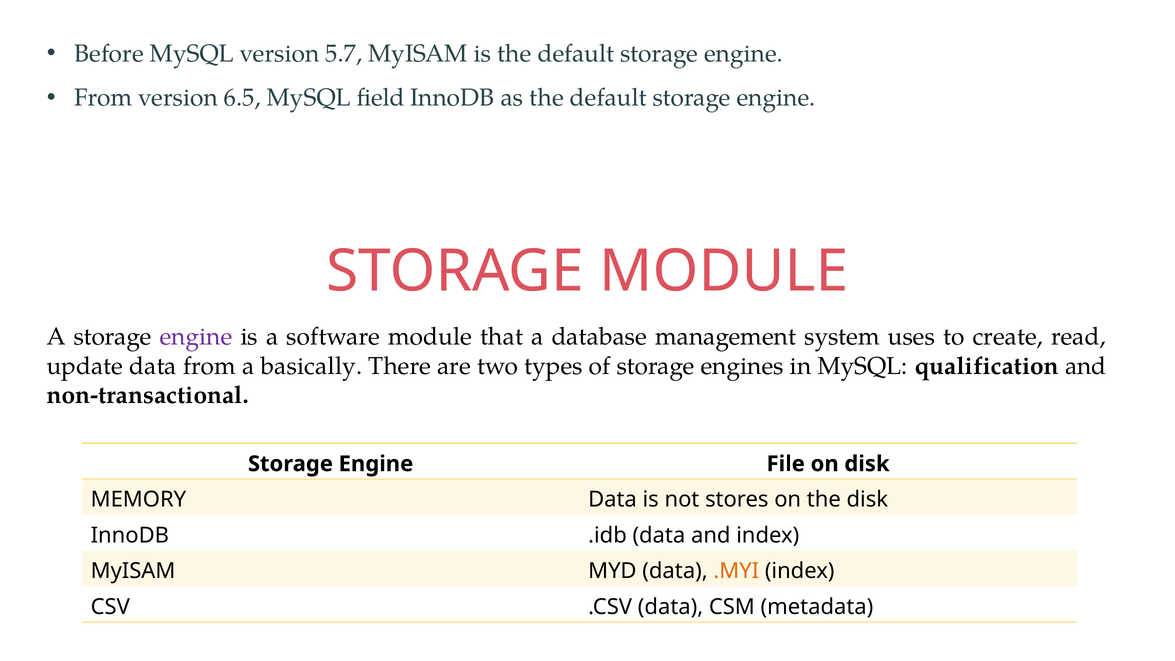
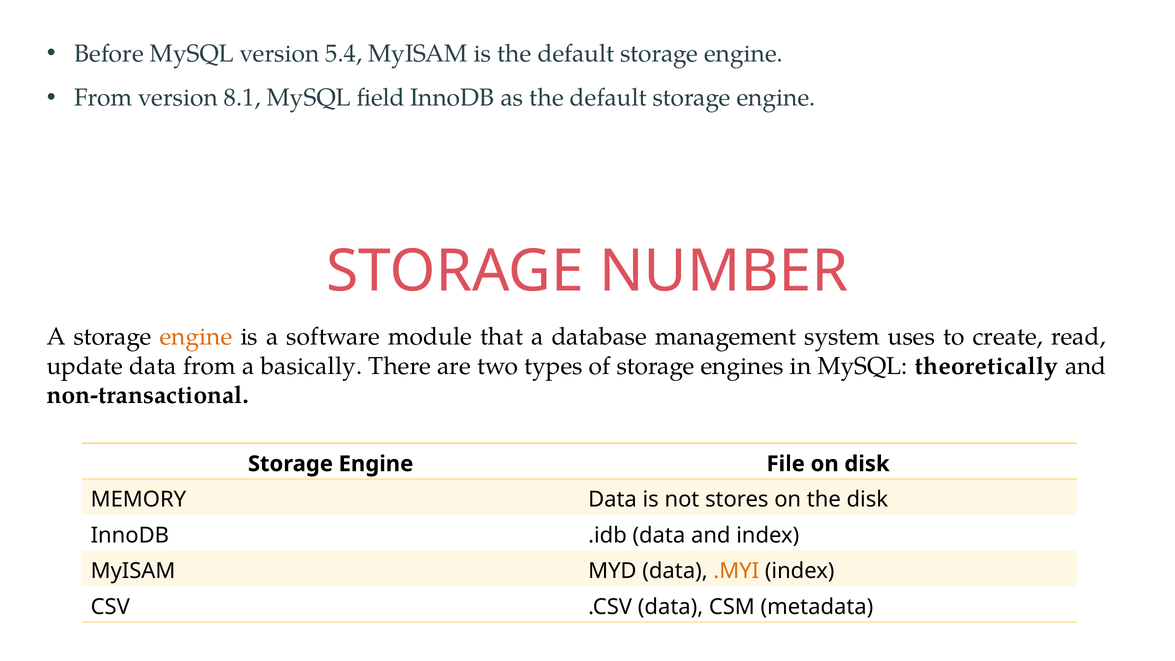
5.7: 5.7 -> 5.4 (344, 54)
6.5: 6.5 -> 8.1 (242, 98)
STORAGE MODULE: MODULE -> NUMBER (724, 271)
engine colour: purple -> orange (196, 337)
qualification: qualification -> theoretically (987, 366)
